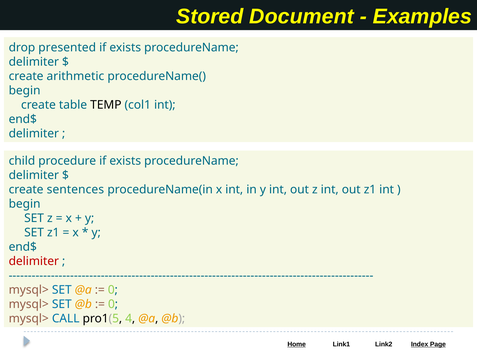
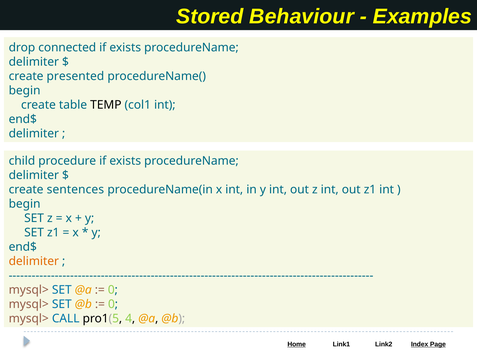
Document: Document -> Behaviour (302, 17)
presented: presented -> connected (67, 47)
arithmetic: arithmetic -> presented (75, 76)
delimiter colour: red -> orange (34, 261)
